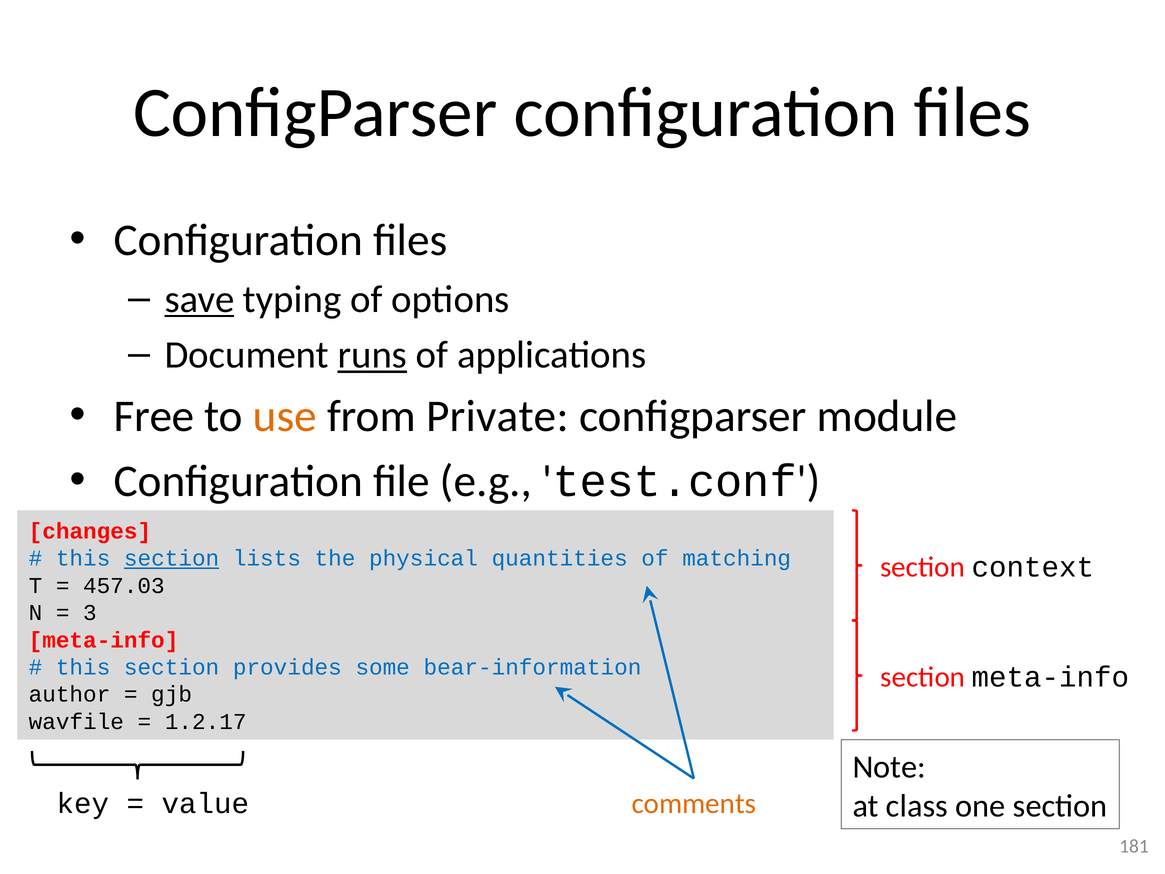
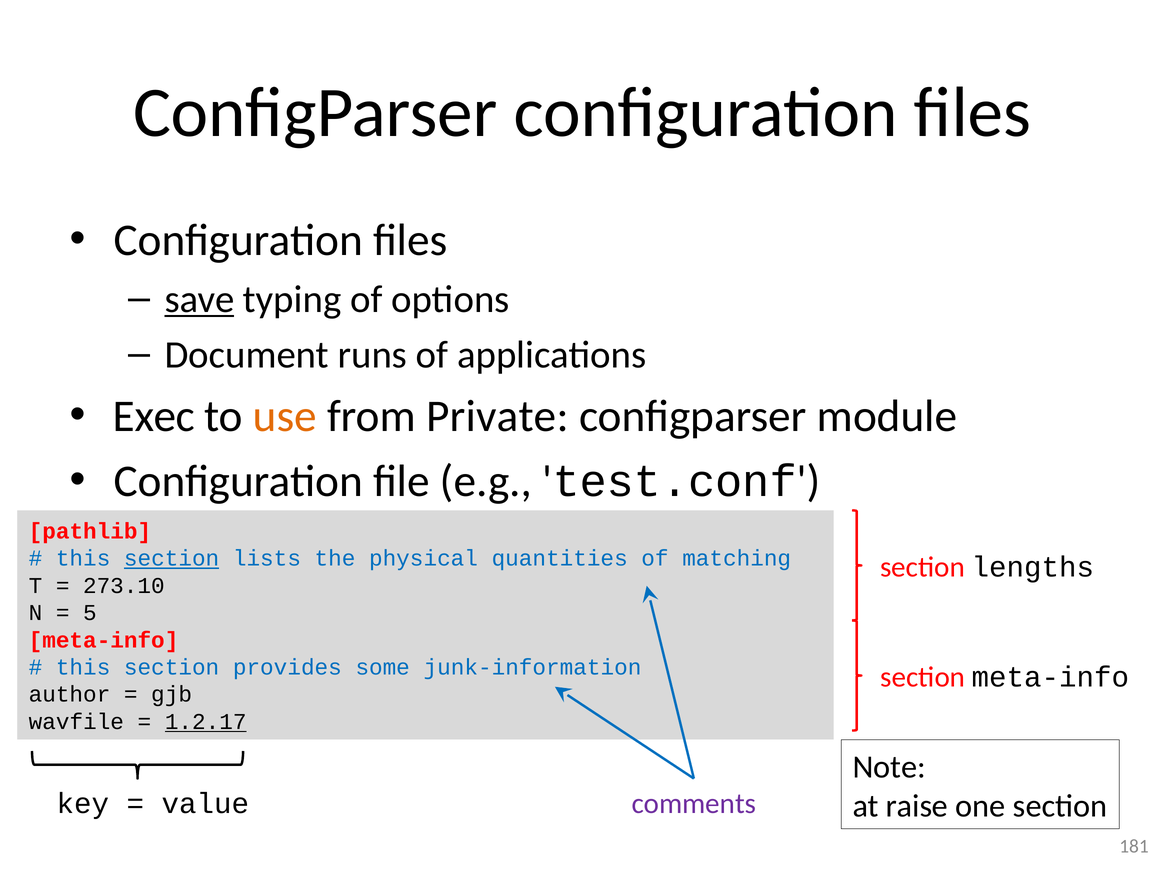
runs underline: present -> none (372, 355)
Free: Free -> Exec (154, 416)
changes: changes -> pathlib (90, 531)
context: context -> lengths (1033, 567)
457.03: 457.03 -> 273.10 (124, 586)
3: 3 -> 5 (90, 613)
bear-information: bear-information -> junk-information (532, 667)
1.2.17 underline: none -> present (206, 722)
comments colour: orange -> purple (694, 804)
class: class -> raise (917, 806)
